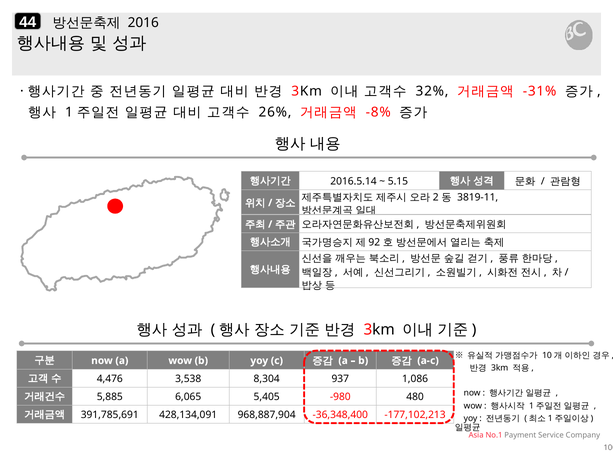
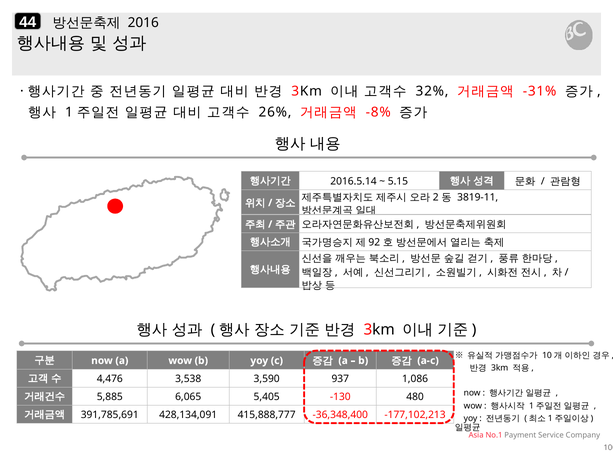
8,304: 8,304 -> 3,590 (267, 379)
-980: -980 -> -130 (340, 397)
968,887,904: 968,887,904 -> 415,888,777 (267, 415)
